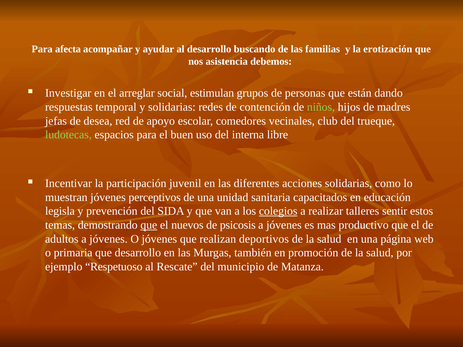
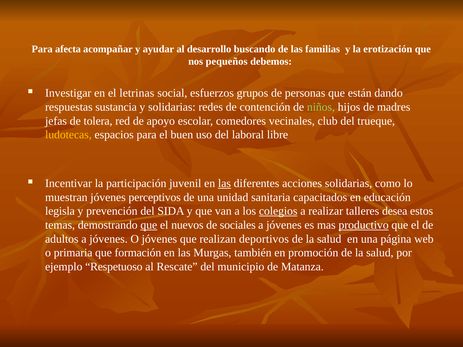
asistencia: asistencia -> pequeños (227, 61)
arreglar: arreglar -> letrinas (137, 93)
estimulan: estimulan -> esfuerzos (212, 93)
temporal: temporal -> sustancia (116, 107)
desea: desea -> tolera (98, 121)
ludotecas colour: light green -> yellow (68, 135)
interna: interna -> laboral (248, 135)
las underline: none -> present (224, 183)
sentir: sentir -> desea (395, 211)
psicosis: psicosis -> sociales (238, 225)
productivo underline: none -> present (364, 225)
que desarrollo: desarrollo -> formación (138, 253)
